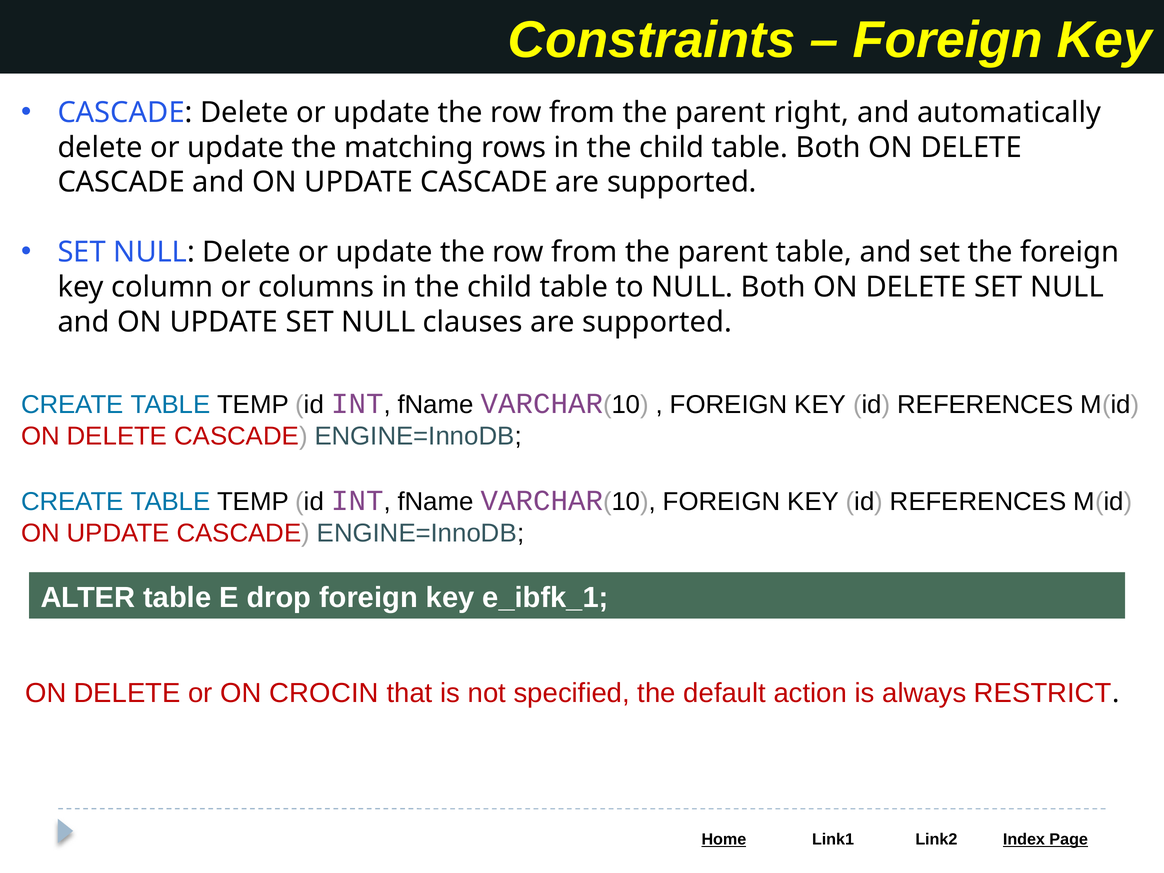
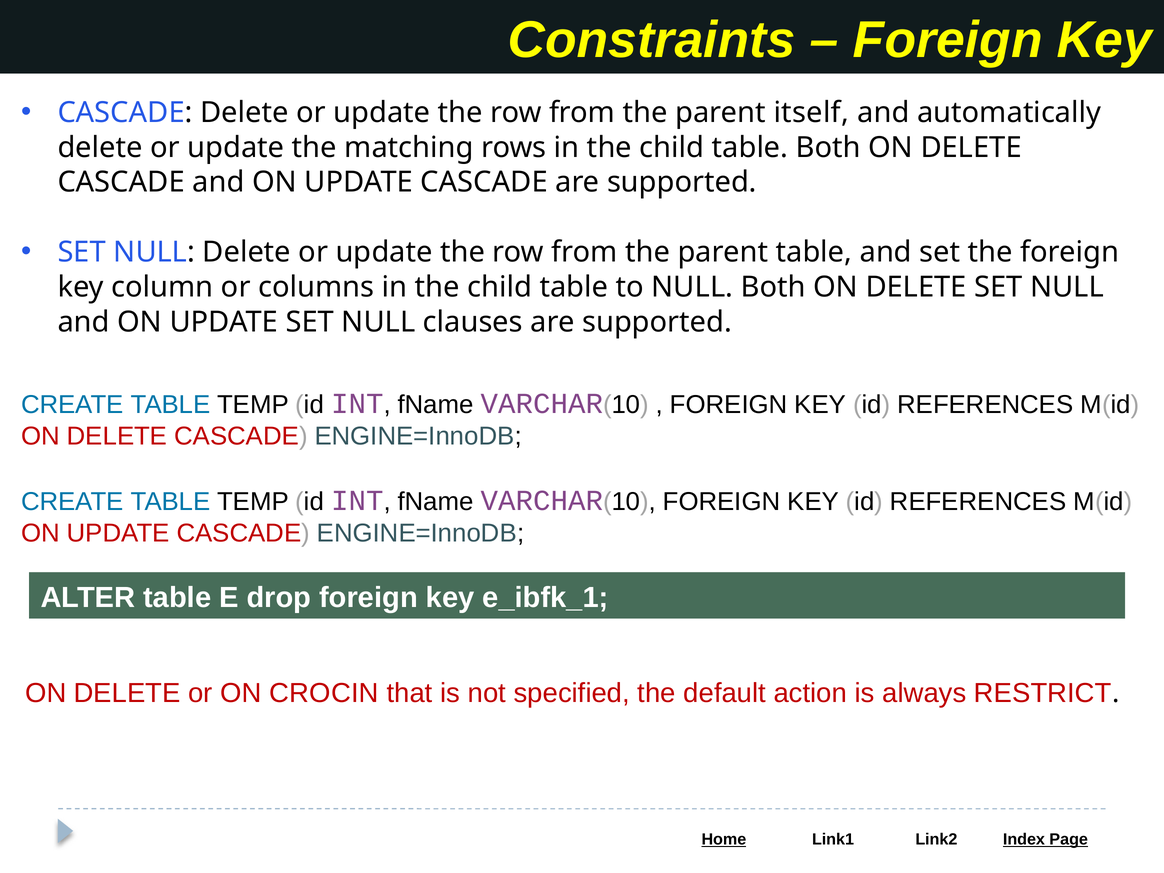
right: right -> itself (811, 112)
